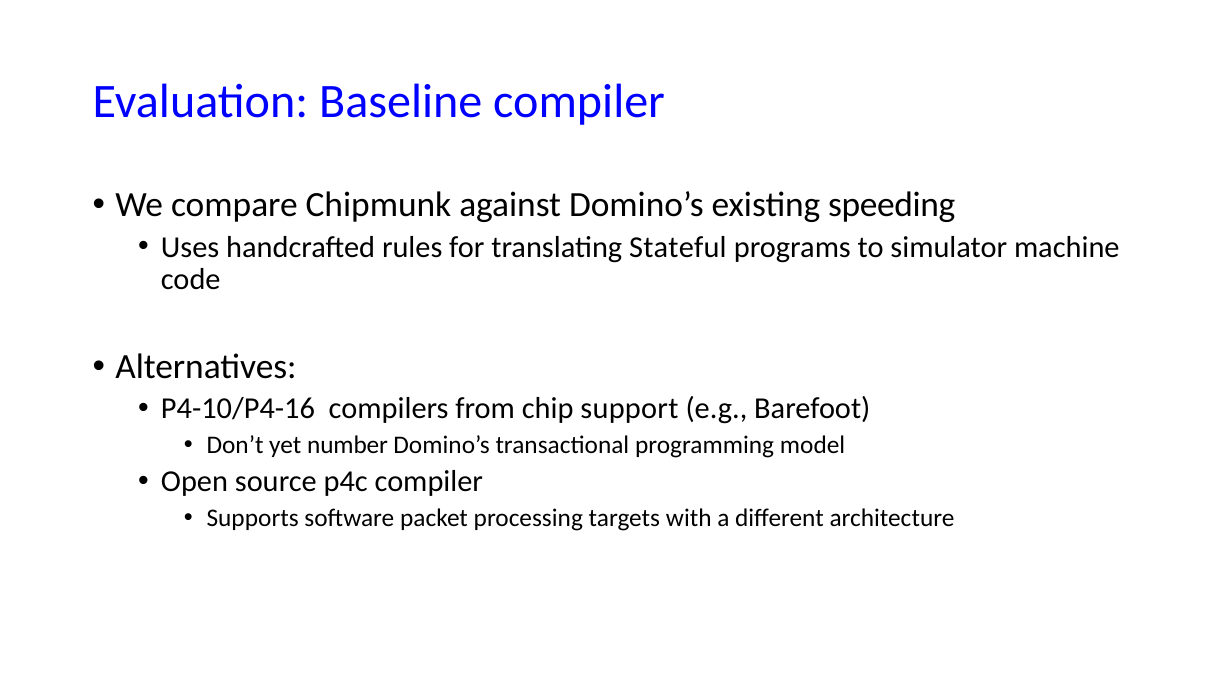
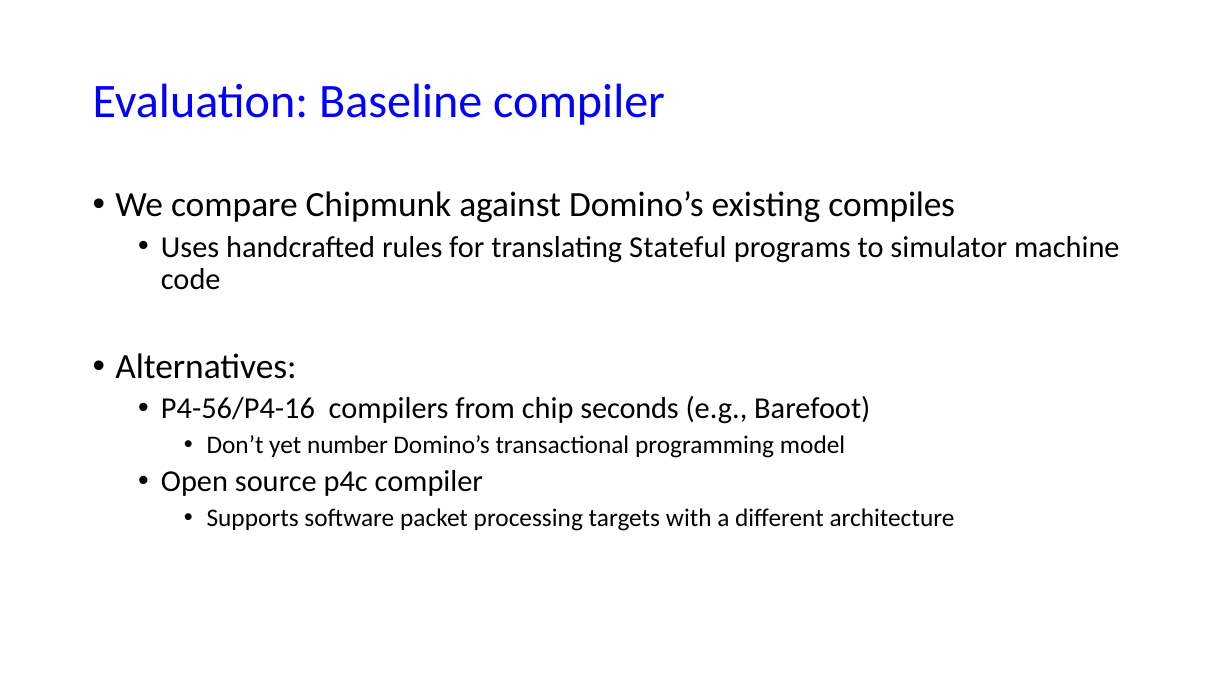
speeding: speeding -> compiles (892, 205)
P4-10/P4-16: P4-10/P4-16 -> P4-56/P4-16 (238, 409)
support: support -> seconds (630, 409)
